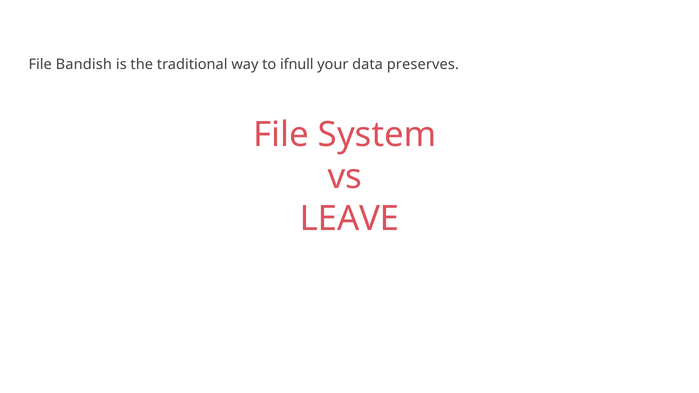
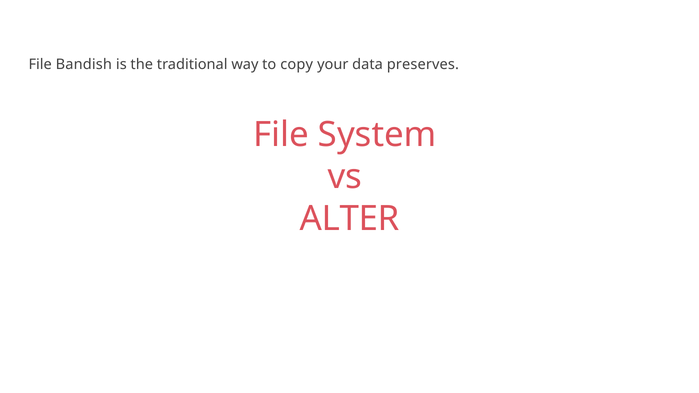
ifnull: ifnull -> copy (297, 64)
LEAVE: LEAVE -> ALTER (350, 219)
